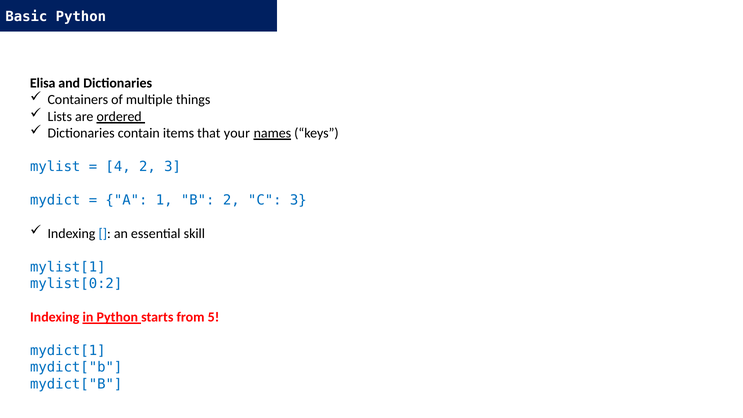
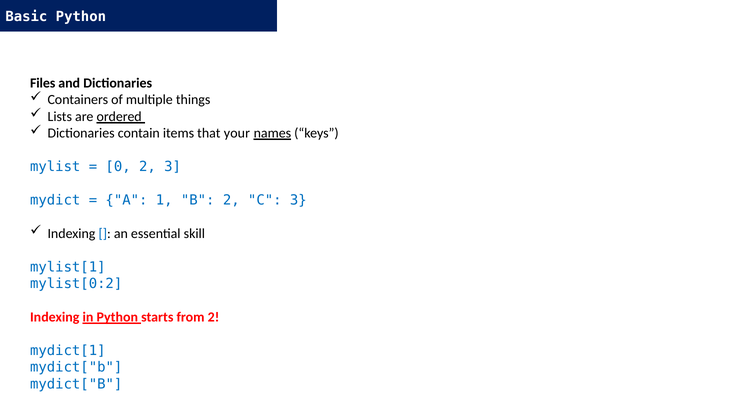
Elisa: Elisa -> Files (43, 83)
4: 4 -> 0 (118, 167)
from 5: 5 -> 2 (214, 317)
